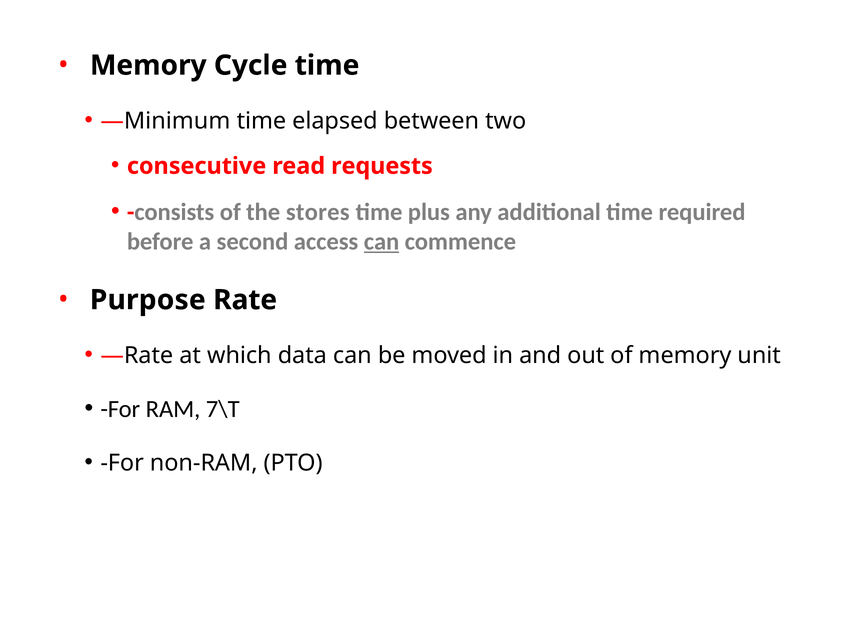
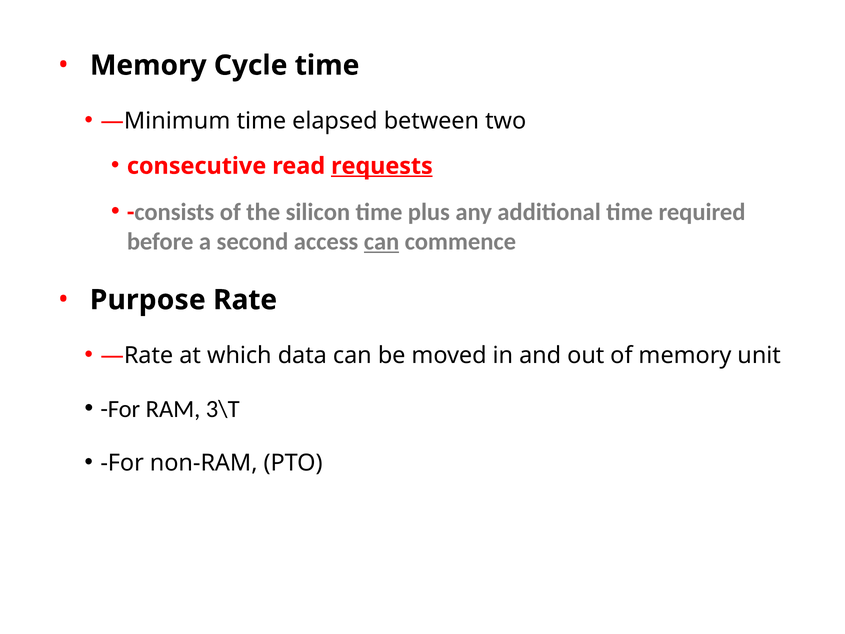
requests underline: none -> present (382, 166)
stores: stores -> silicon (318, 212)
7\T: 7\T -> 3\T (223, 409)
